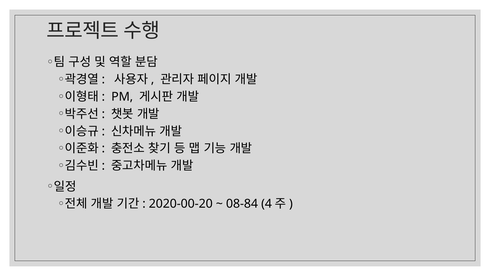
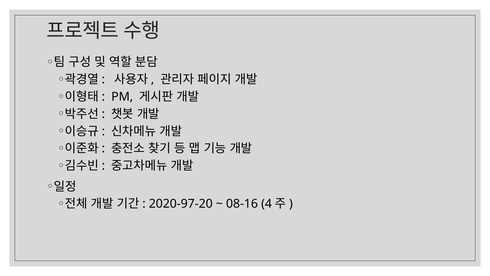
2020-00-20: 2020-00-20 -> 2020-97-20 (181, 204)
08-84: 08-84 -> 08-16 (242, 204)
